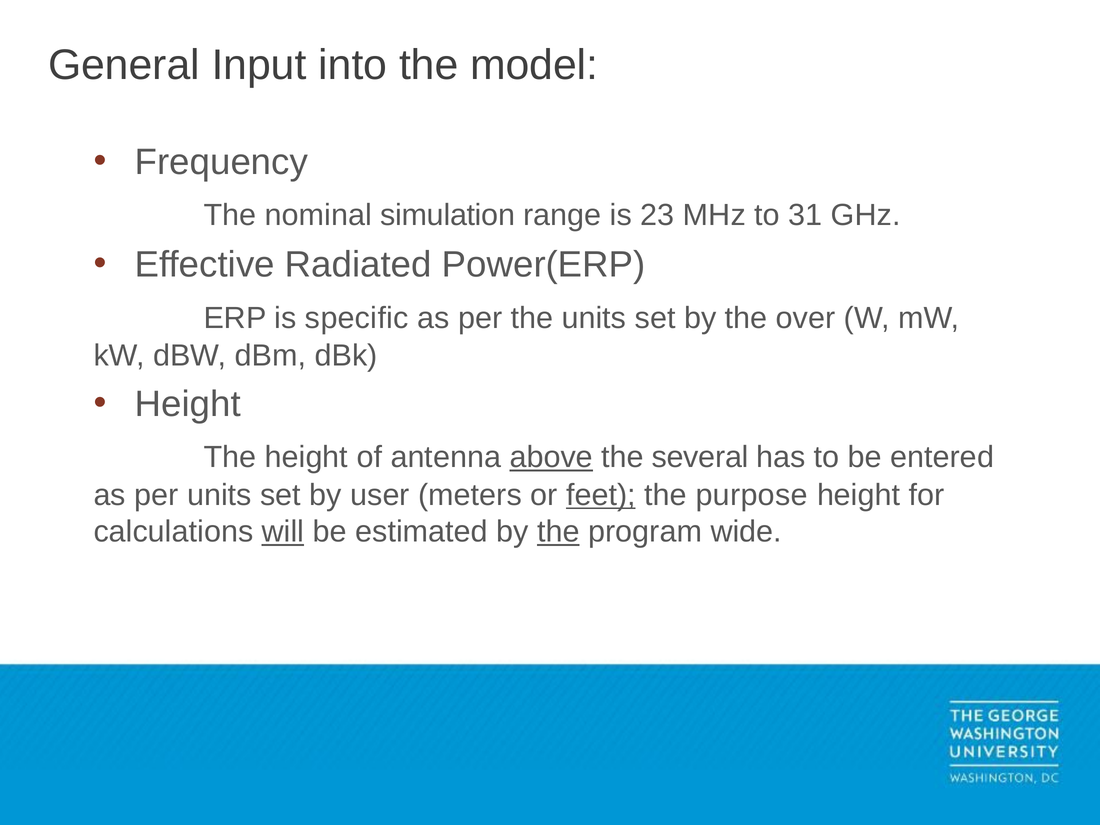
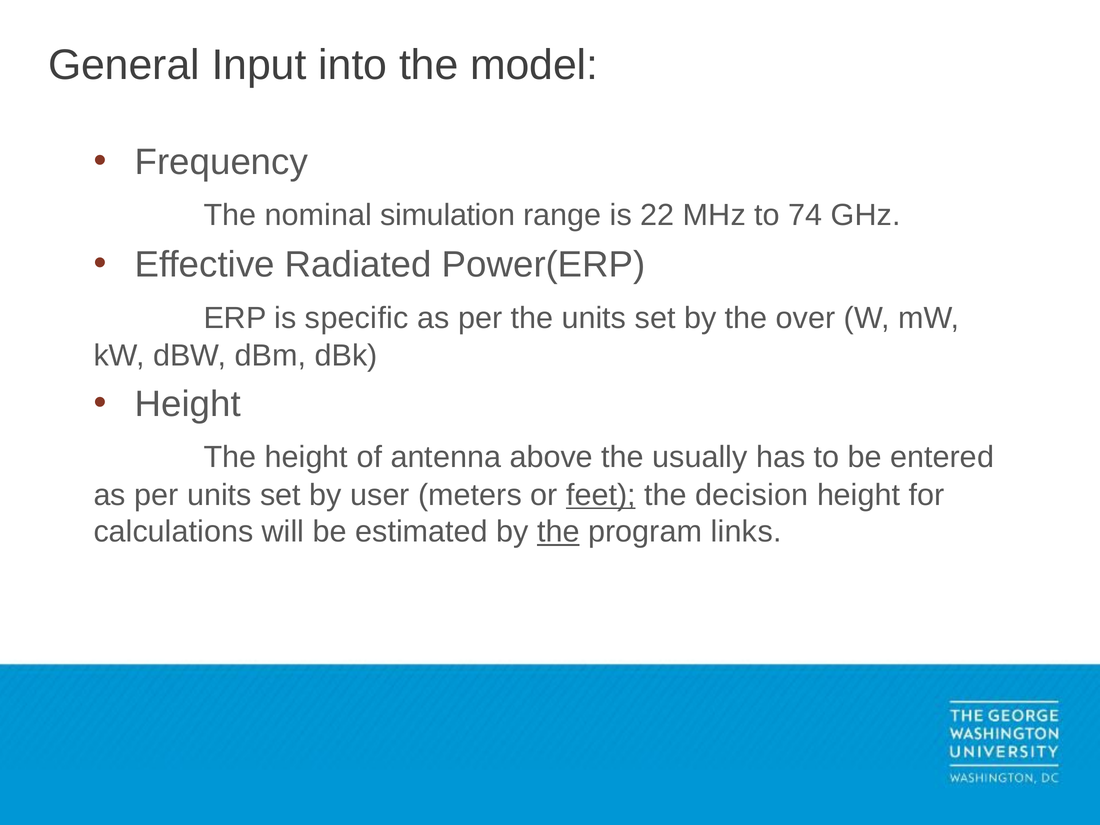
23: 23 -> 22 (657, 215)
31: 31 -> 74 (805, 215)
above underline: present -> none (551, 457)
several: several -> usually (700, 457)
purpose: purpose -> decision (752, 495)
will underline: present -> none (283, 532)
wide: wide -> links (746, 532)
